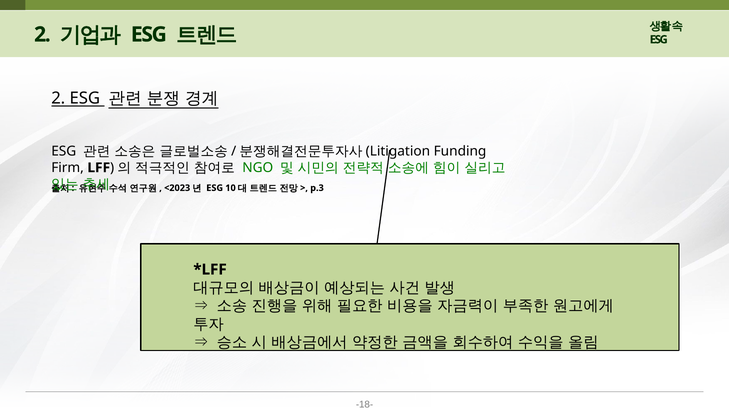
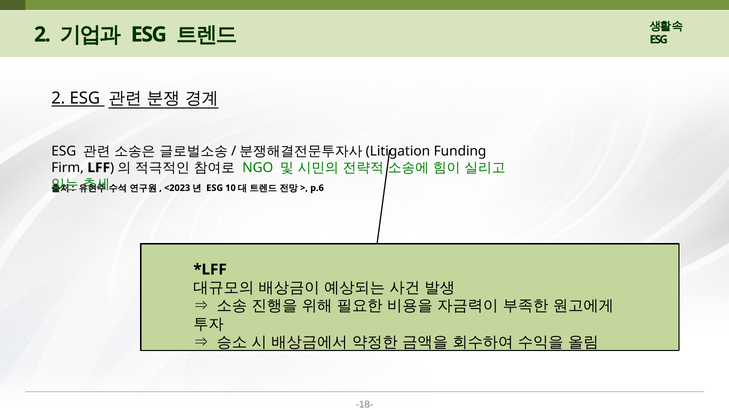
p.3: p.3 -> p.6 (317, 188)
